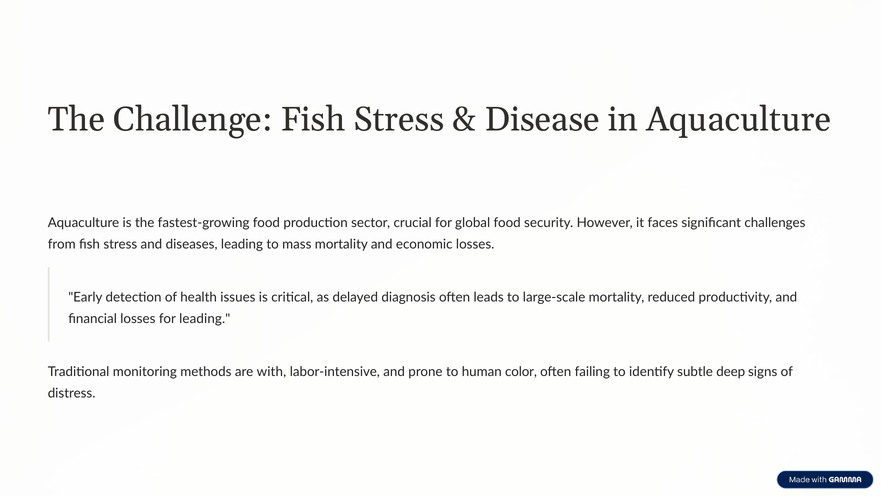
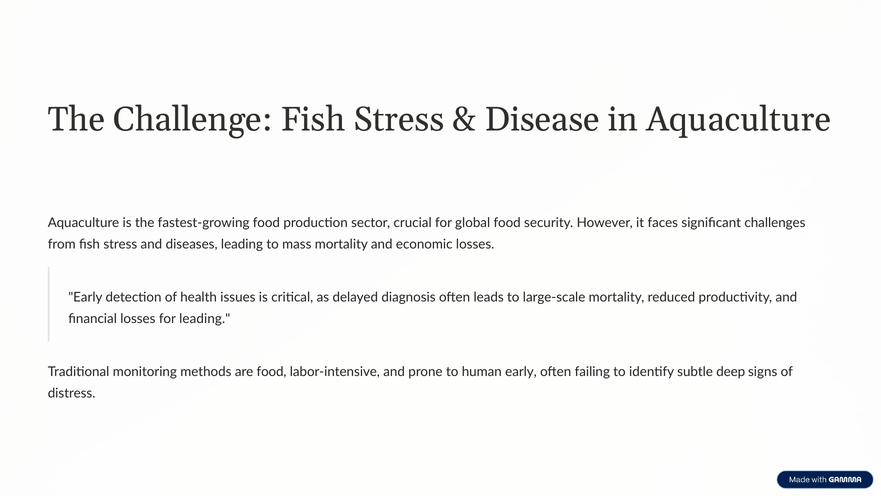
are with: with -> food (272, 371)
human color: color -> early (521, 371)
